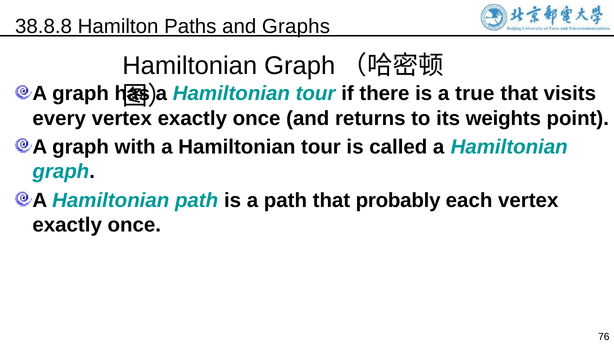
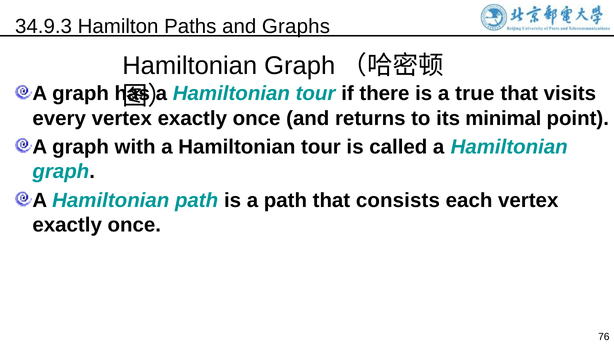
38.8.8: 38.8.8 -> 34.9.3 (44, 27)
weights: weights -> minimal (503, 118)
probably: probably -> consists (398, 200)
